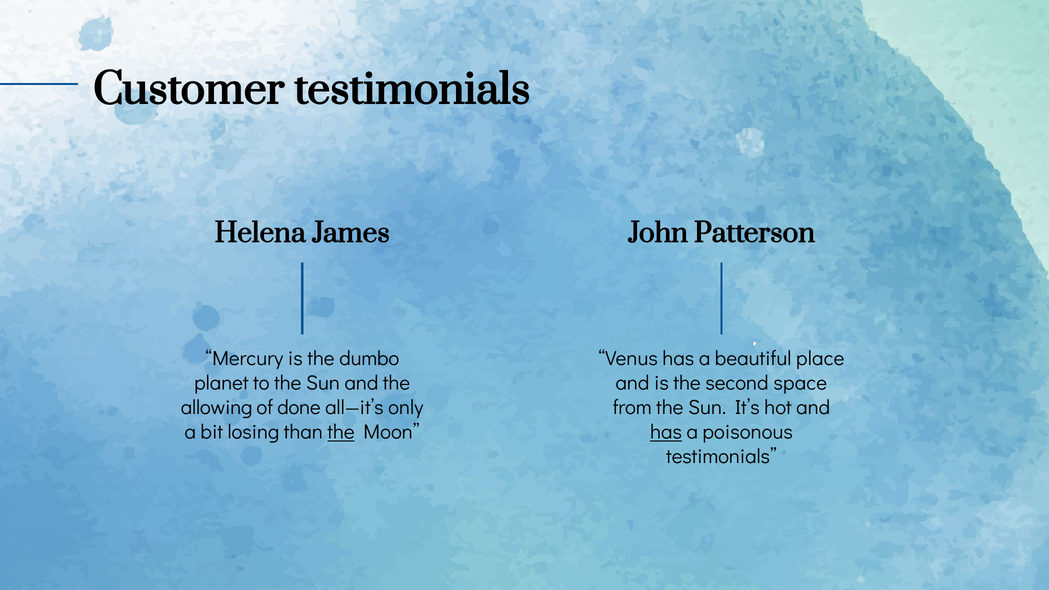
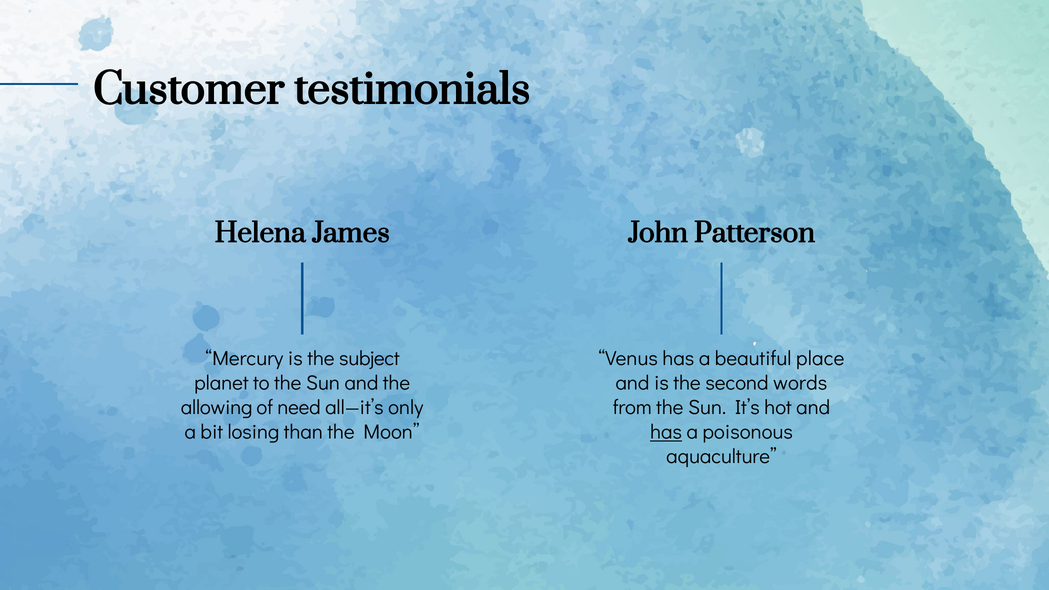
dumbo: dumbo -> subject (369, 359)
space: space -> words (800, 383)
done: done -> need (299, 408)
the underline: present -> none (341, 432)
testimonials: testimonials -> aquaculture (722, 457)
